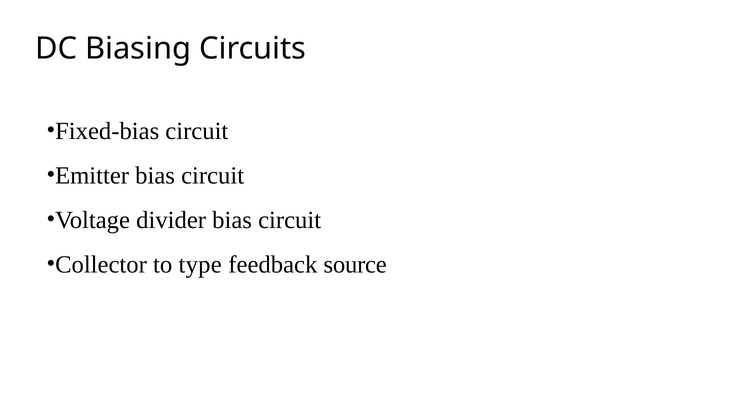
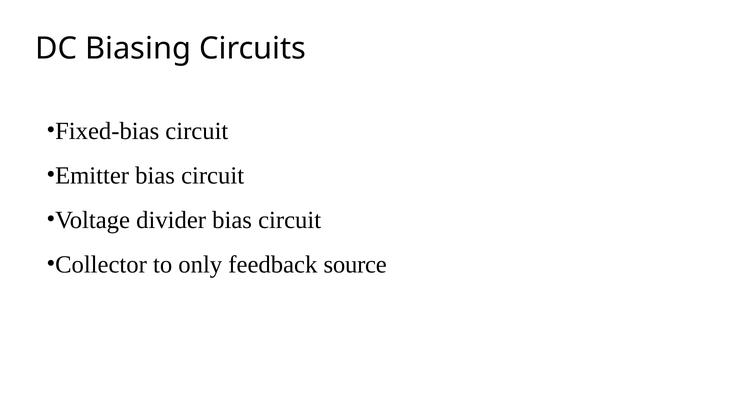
type: type -> only (200, 265)
